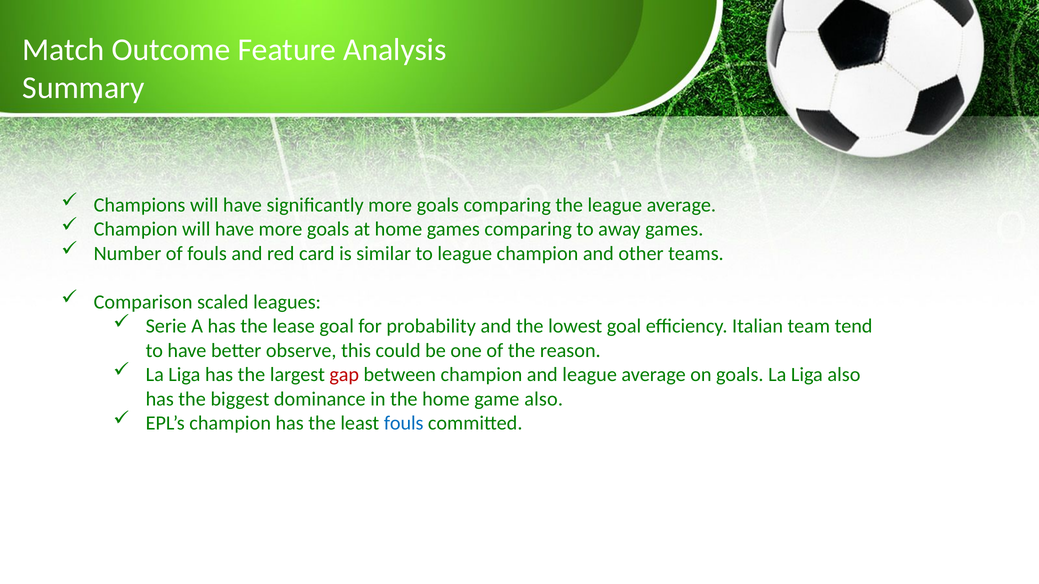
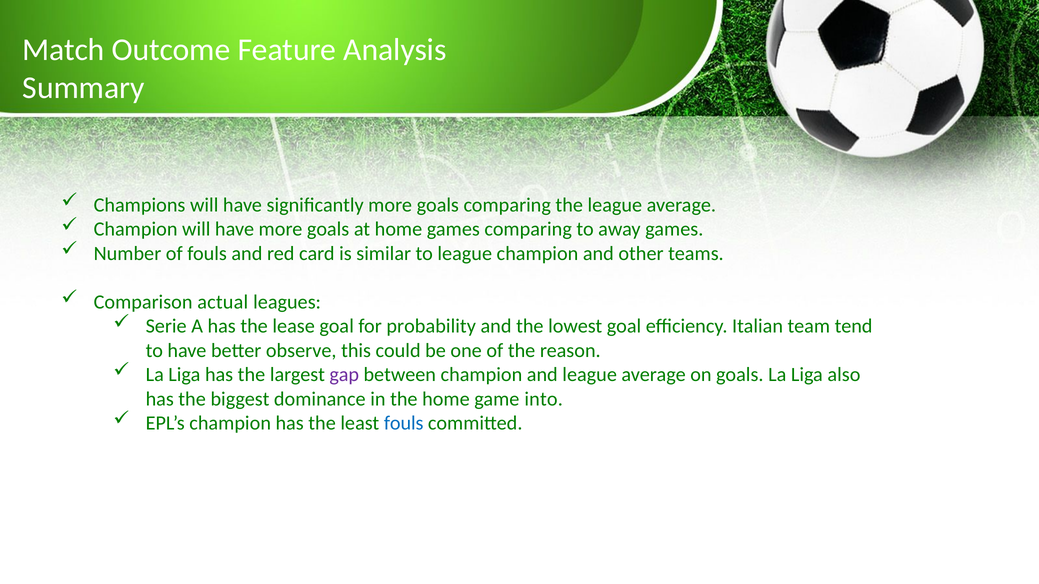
scaled: scaled -> actual (223, 302)
gap colour: red -> purple (344, 375)
game also: also -> into (544, 399)
